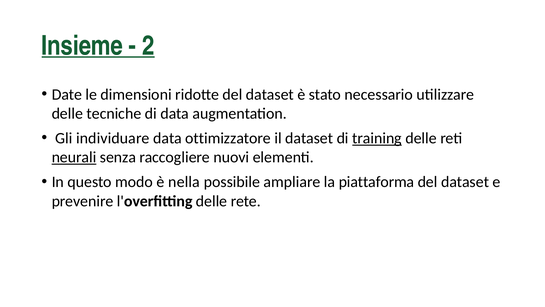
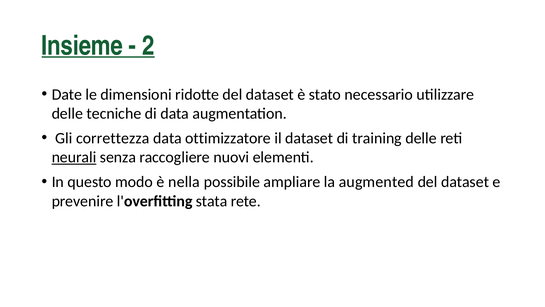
individuare: individuare -> correttezza (113, 138)
training underline: present -> none (377, 138)
piattaforma: piattaforma -> augmented (376, 182)
l'overfitting delle: delle -> stata (212, 201)
